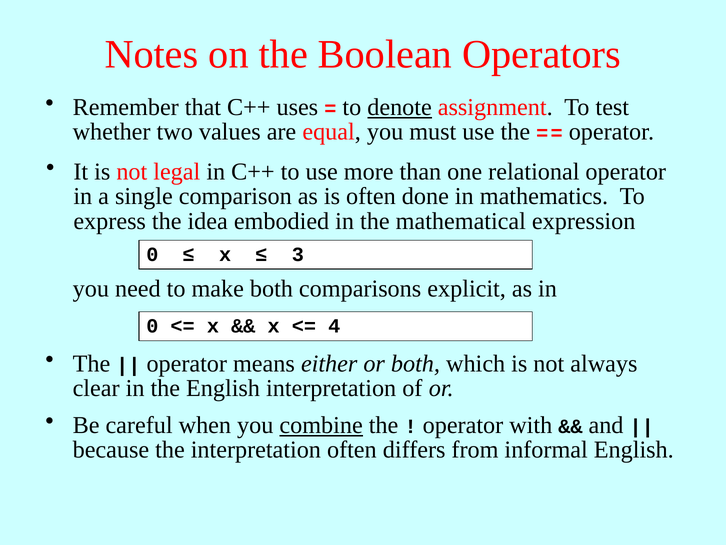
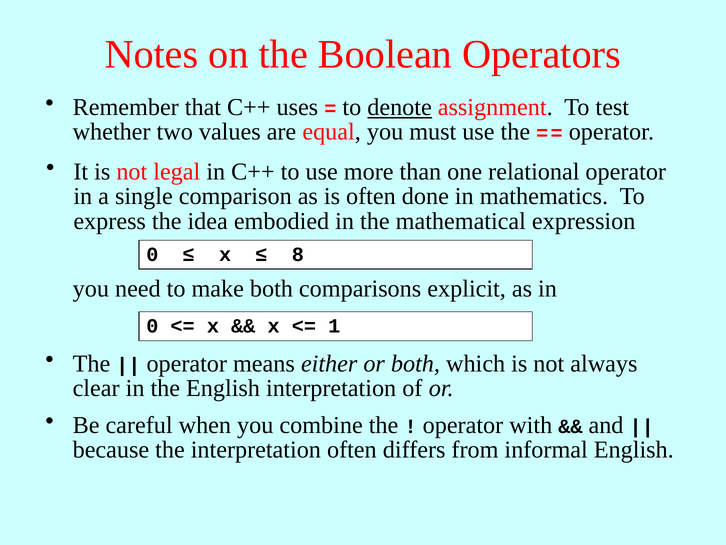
3: 3 -> 8 (298, 254)
4: 4 -> 1 (334, 326)
combine underline: present -> none (321, 425)
